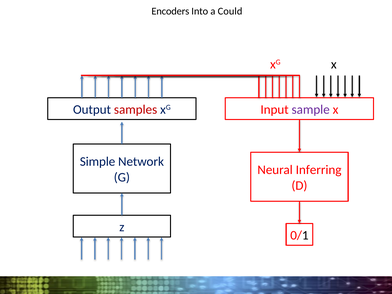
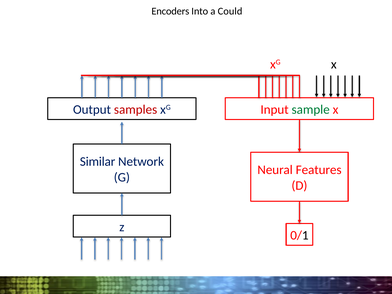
sample colour: purple -> green (311, 110)
Simple: Simple -> Similar (98, 162)
Inferring: Inferring -> Features (319, 170)
